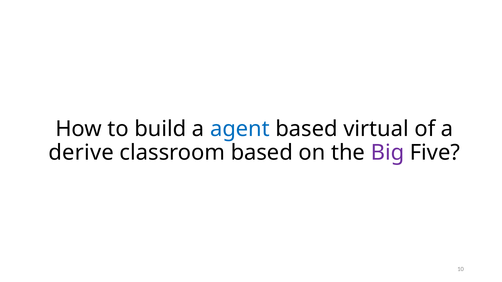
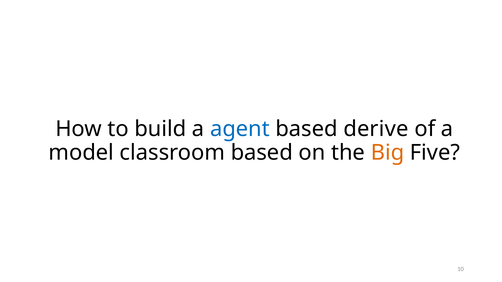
virtual: virtual -> derive (376, 129)
derive: derive -> model (81, 153)
Big colour: purple -> orange (388, 153)
